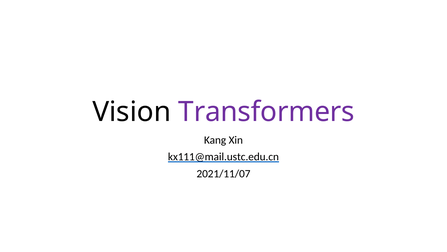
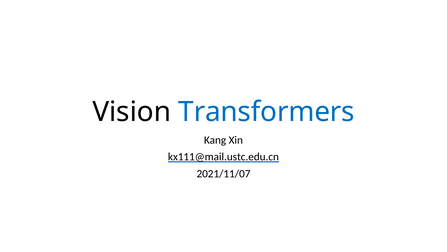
Transformers colour: purple -> blue (267, 112)
